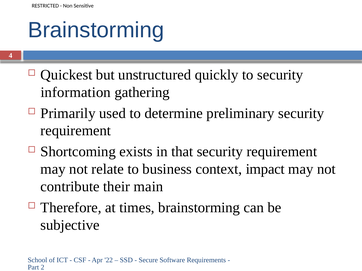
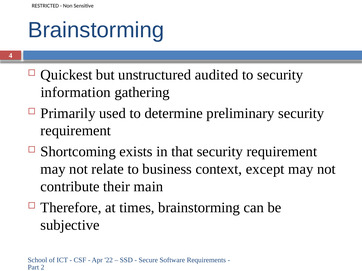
quickly: quickly -> audited (217, 75)
impact: impact -> except (265, 169)
